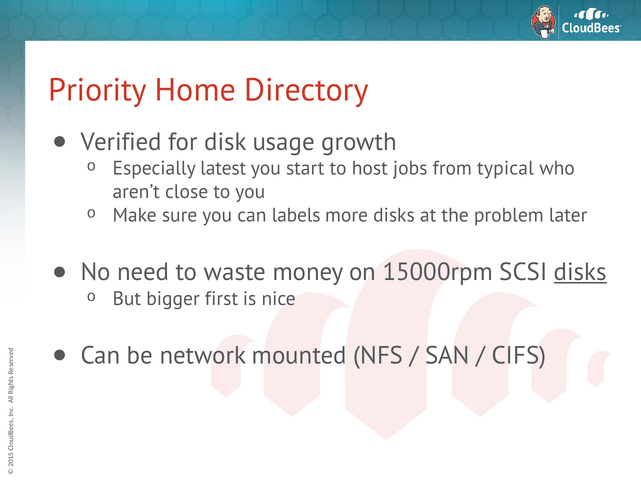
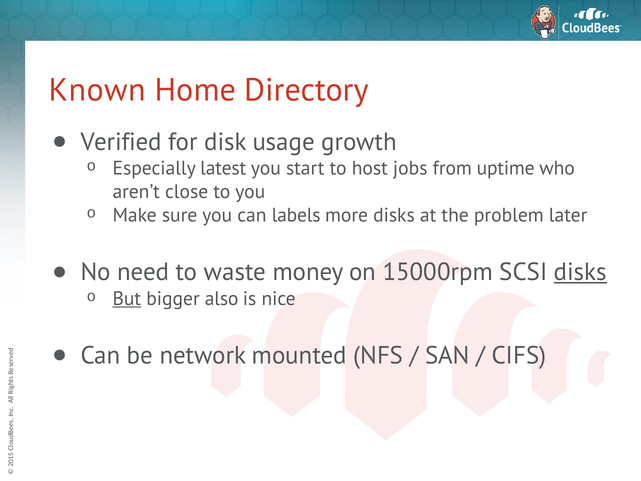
Priority: Priority -> Known (97, 90)
typical: typical -> uptime (506, 168)
But underline: none -> present (127, 298)
first: first -> also (222, 298)
